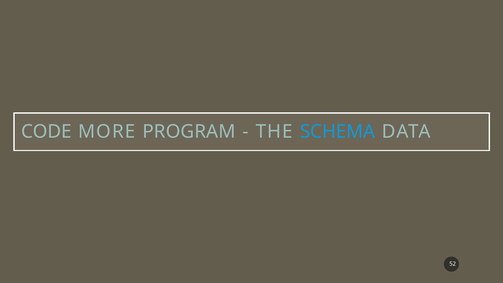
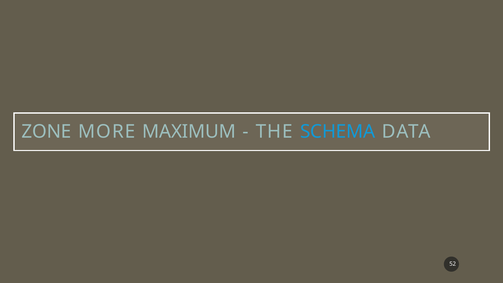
CODE: CODE -> ZONE (46, 132)
PROGRAM: PROGRAM -> MAXIMUM (189, 132)
